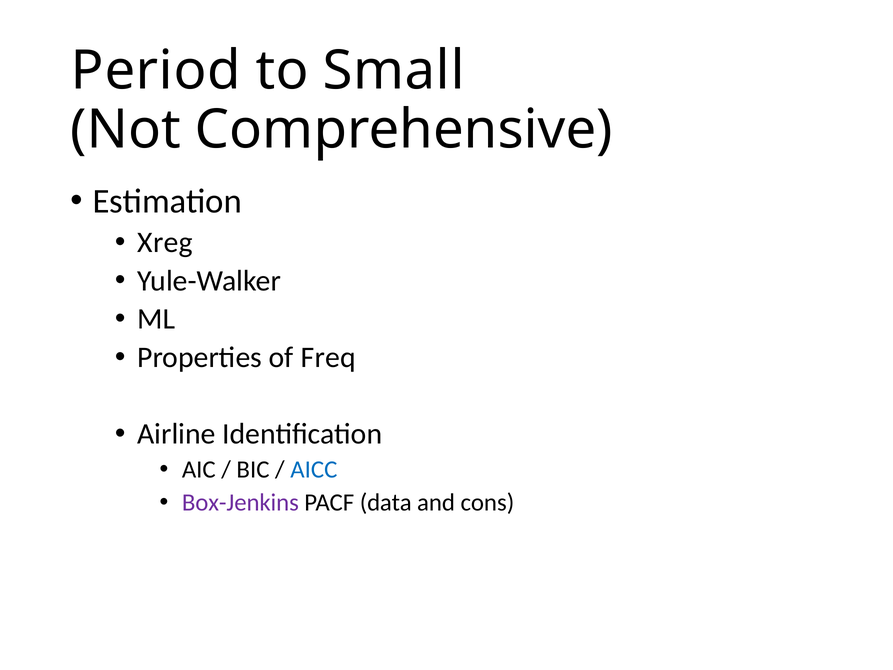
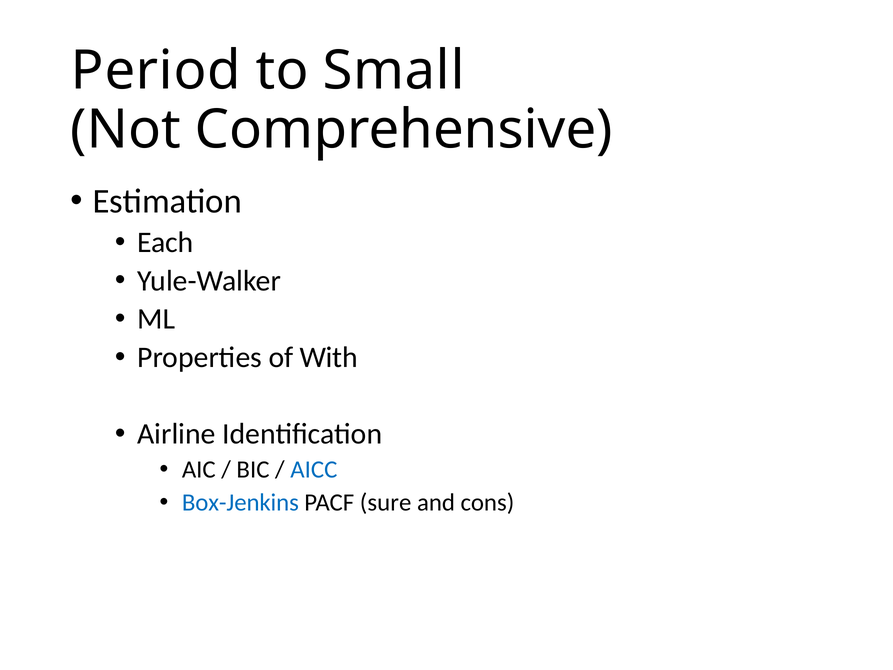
Xreg: Xreg -> Each (165, 242)
Freq: Freq -> With (329, 357)
Box-Jenkins colour: purple -> blue (240, 503)
data: data -> sure (386, 503)
